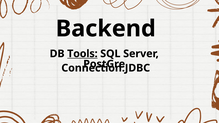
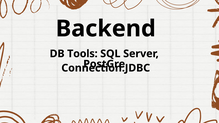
Tools underline: present -> none (82, 54)
